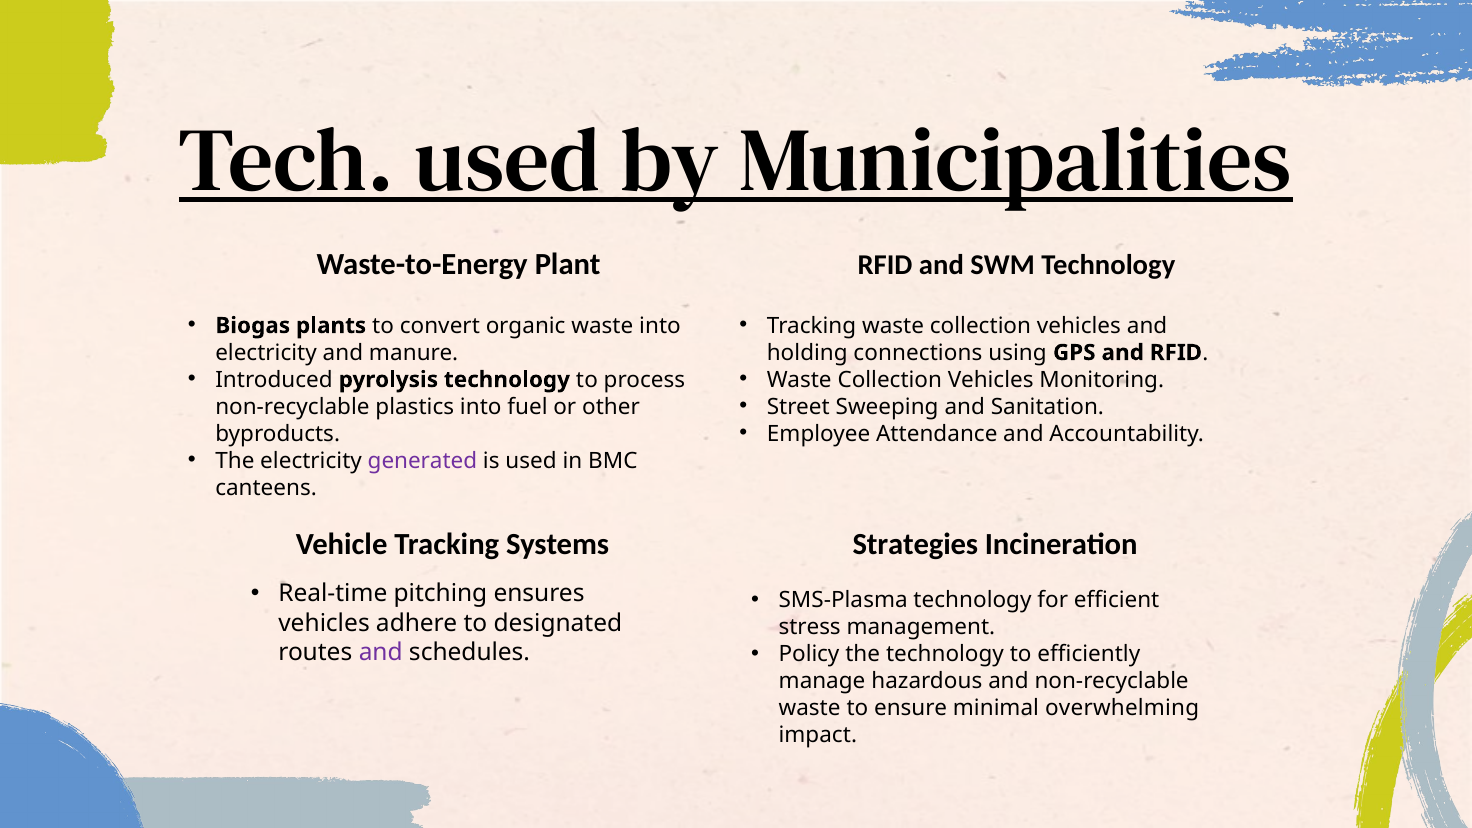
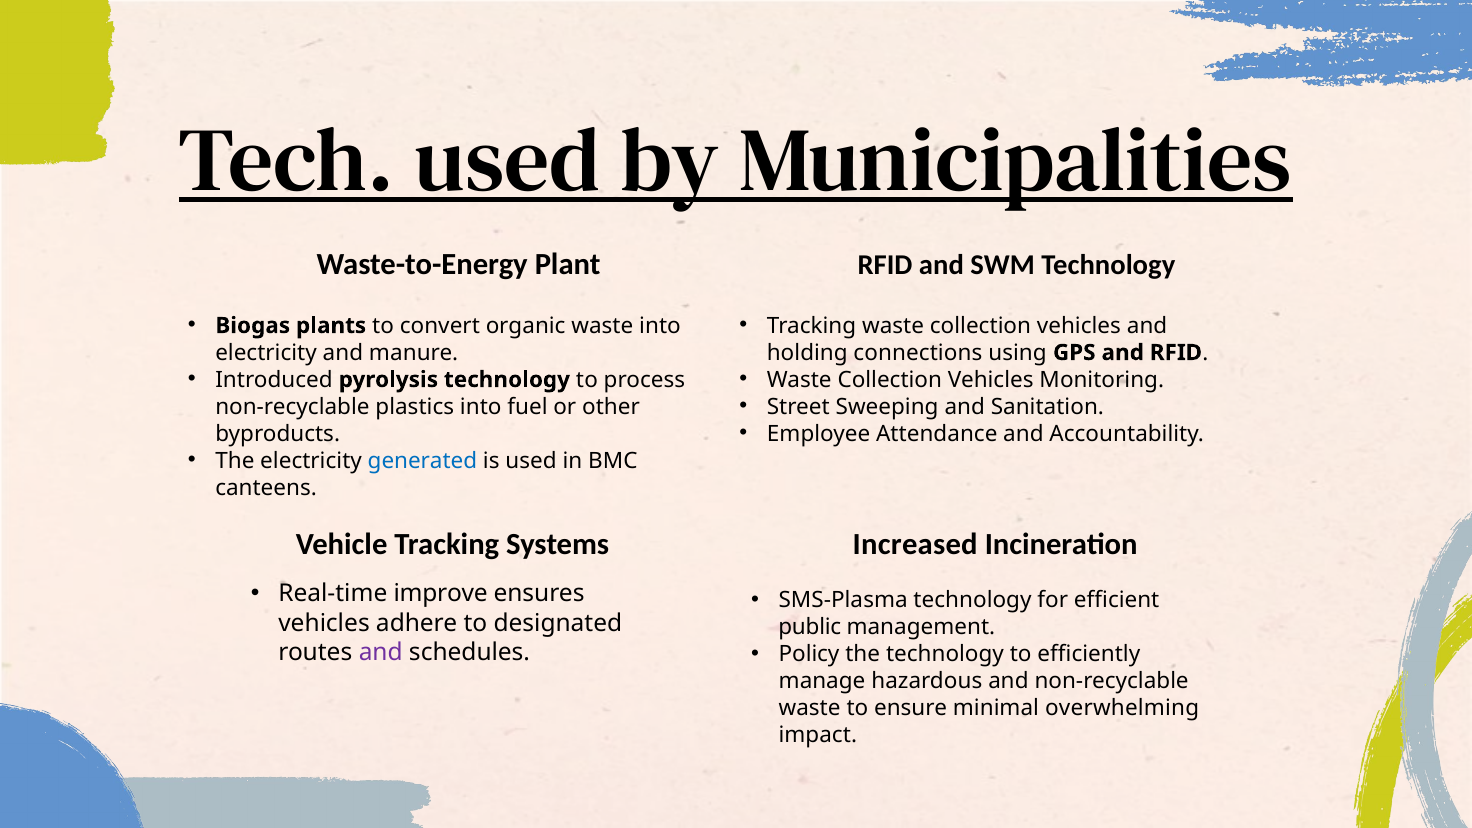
generated colour: purple -> blue (422, 461)
Strategies: Strategies -> Increased (915, 544)
pitching: pitching -> improve (441, 594)
stress: stress -> public (810, 627)
